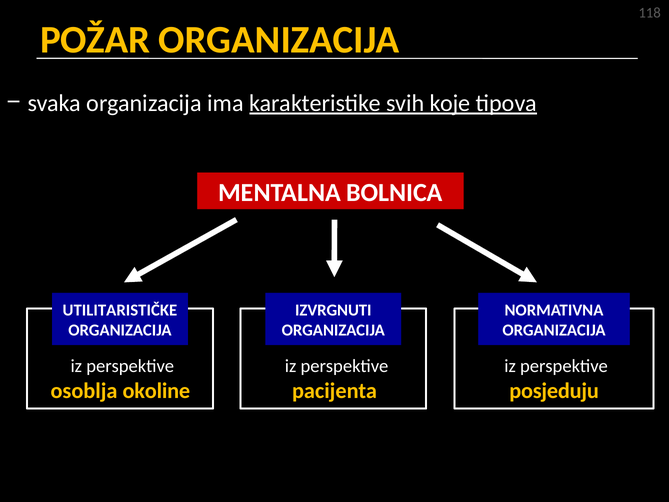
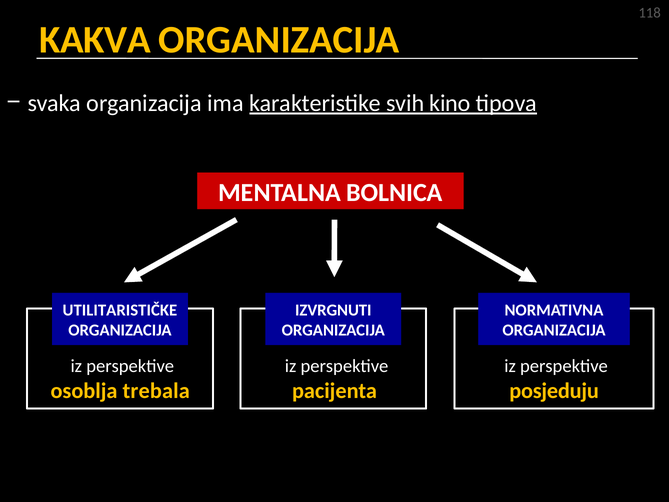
POŽAR: POŽAR -> KAKVA (95, 40)
koje: koje -> kino (450, 103)
okoline: okoline -> trebala (156, 391)
